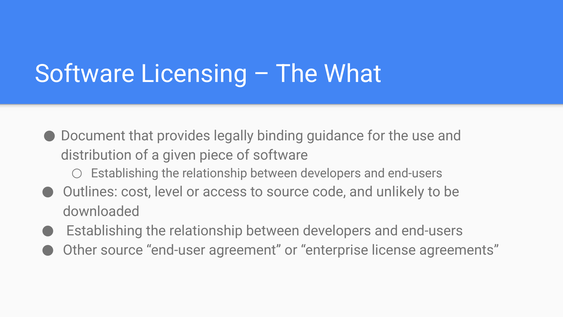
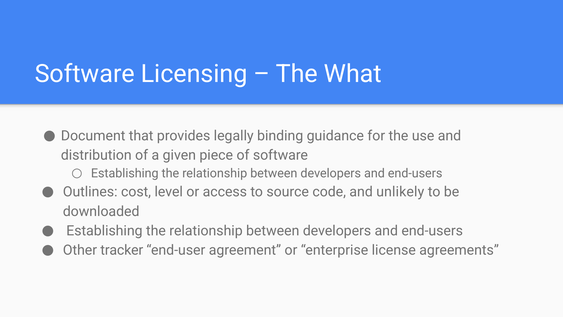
Other source: source -> tracker (122, 250)
